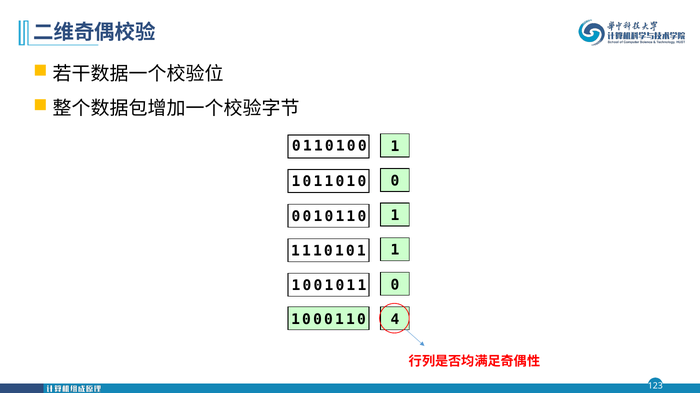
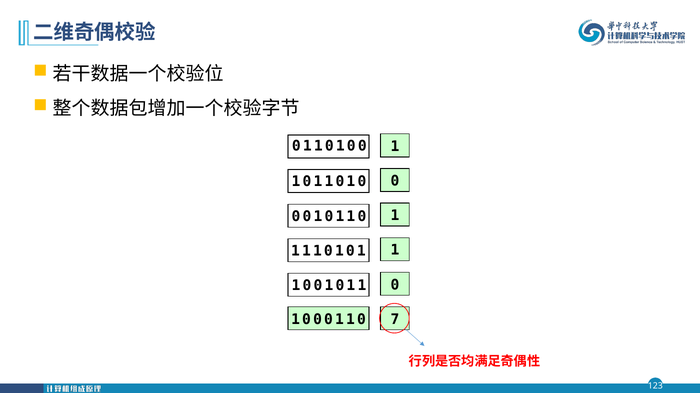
4: 4 -> 7 (395, 320)
